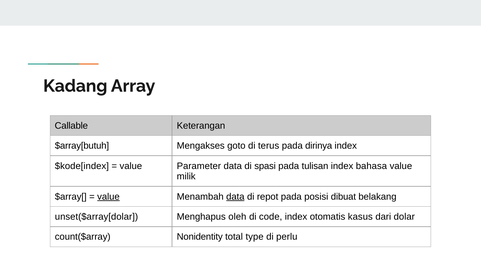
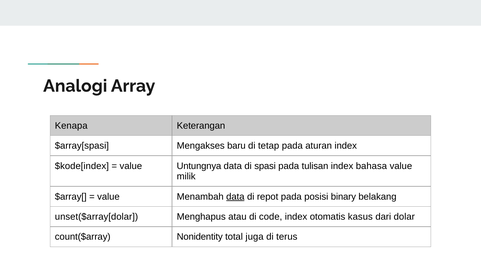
Kadang: Kadang -> Analogi (75, 86)
Callable: Callable -> Kenapa (71, 125)
$array[butuh: $array[butuh -> $array[spasi (82, 146)
goto: goto -> baru (236, 146)
terus: terus -> tetap (269, 146)
dirinya: dirinya -> aturan (319, 146)
Parameter: Parameter -> Untungnya (199, 166)
value underline: present -> none (108, 196)
dibuat: dibuat -> binary (343, 196)
oleh: oleh -> atau (237, 216)
type: type -> juga (255, 237)
perlu: perlu -> terus (287, 237)
